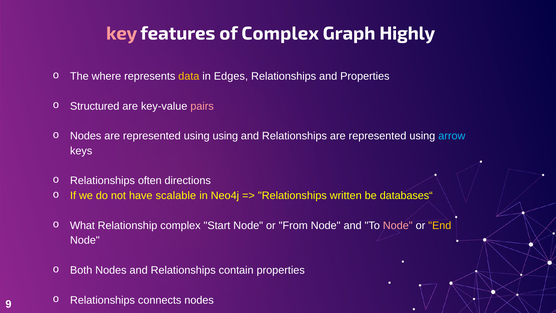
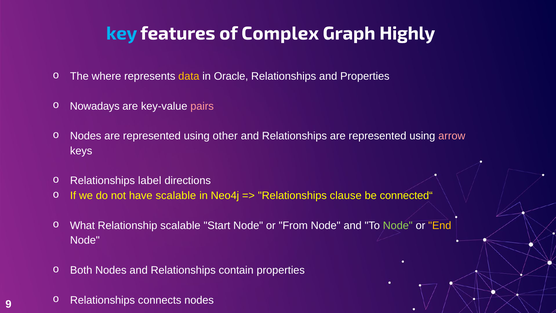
key colour: pink -> light blue (122, 33)
Edges: Edges -> Oracle (231, 76)
Structured: Structured -> Nowadays (95, 106)
using using: using -> other (225, 136)
arrow colour: light blue -> pink (452, 136)
often: often -> label (150, 181)
written: written -> clause (346, 196)
databases“: databases“ -> connected“ (406, 196)
Relationship complex: complex -> scalable (180, 225)
Node colour: pink -> light green (398, 225)
